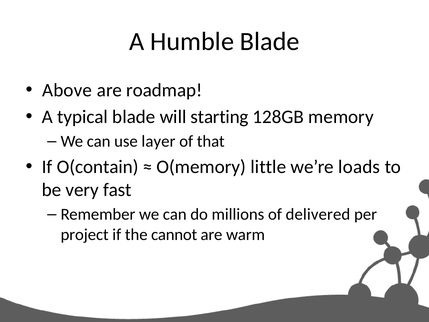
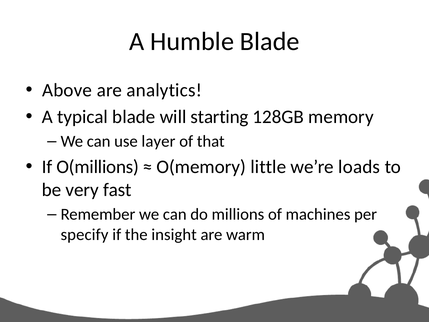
roadmap: roadmap -> analytics (164, 90)
O(contain: O(contain -> O(millions (98, 167)
delivered: delivered -> machines (318, 214)
project: project -> specify (85, 234)
cannot: cannot -> insight (174, 234)
